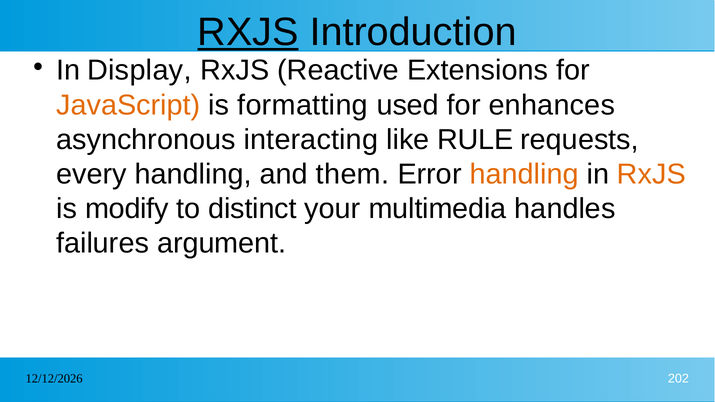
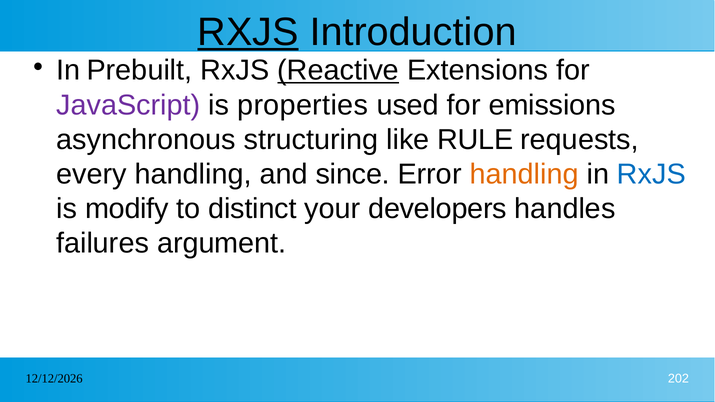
Display: Display -> Prebuilt (139, 70)
Reactive underline: none -> present (338, 70)
JavaScript colour: orange -> purple (128, 105)
formatting: formatting -> properties (303, 105)
enhances: enhances -> emissions (552, 105)
interacting: interacting -> structuring (311, 140)
them: them -> since (353, 174)
RxJS colour: orange -> blue (651, 174)
multimedia: multimedia -> developers (438, 209)
